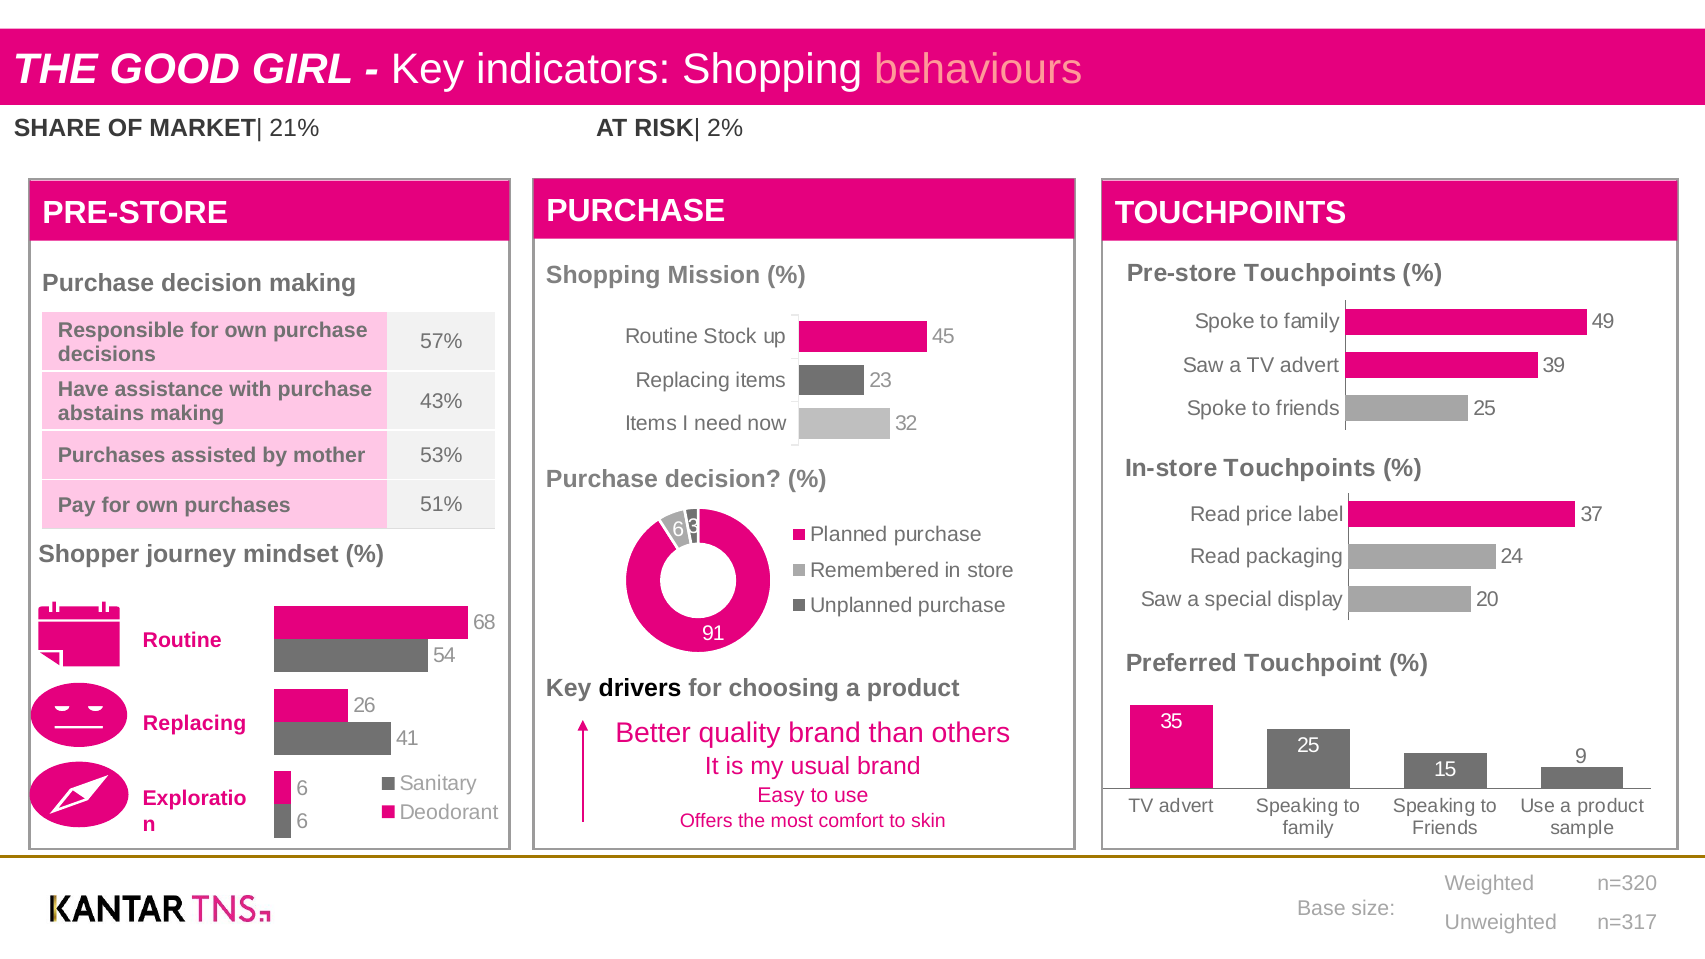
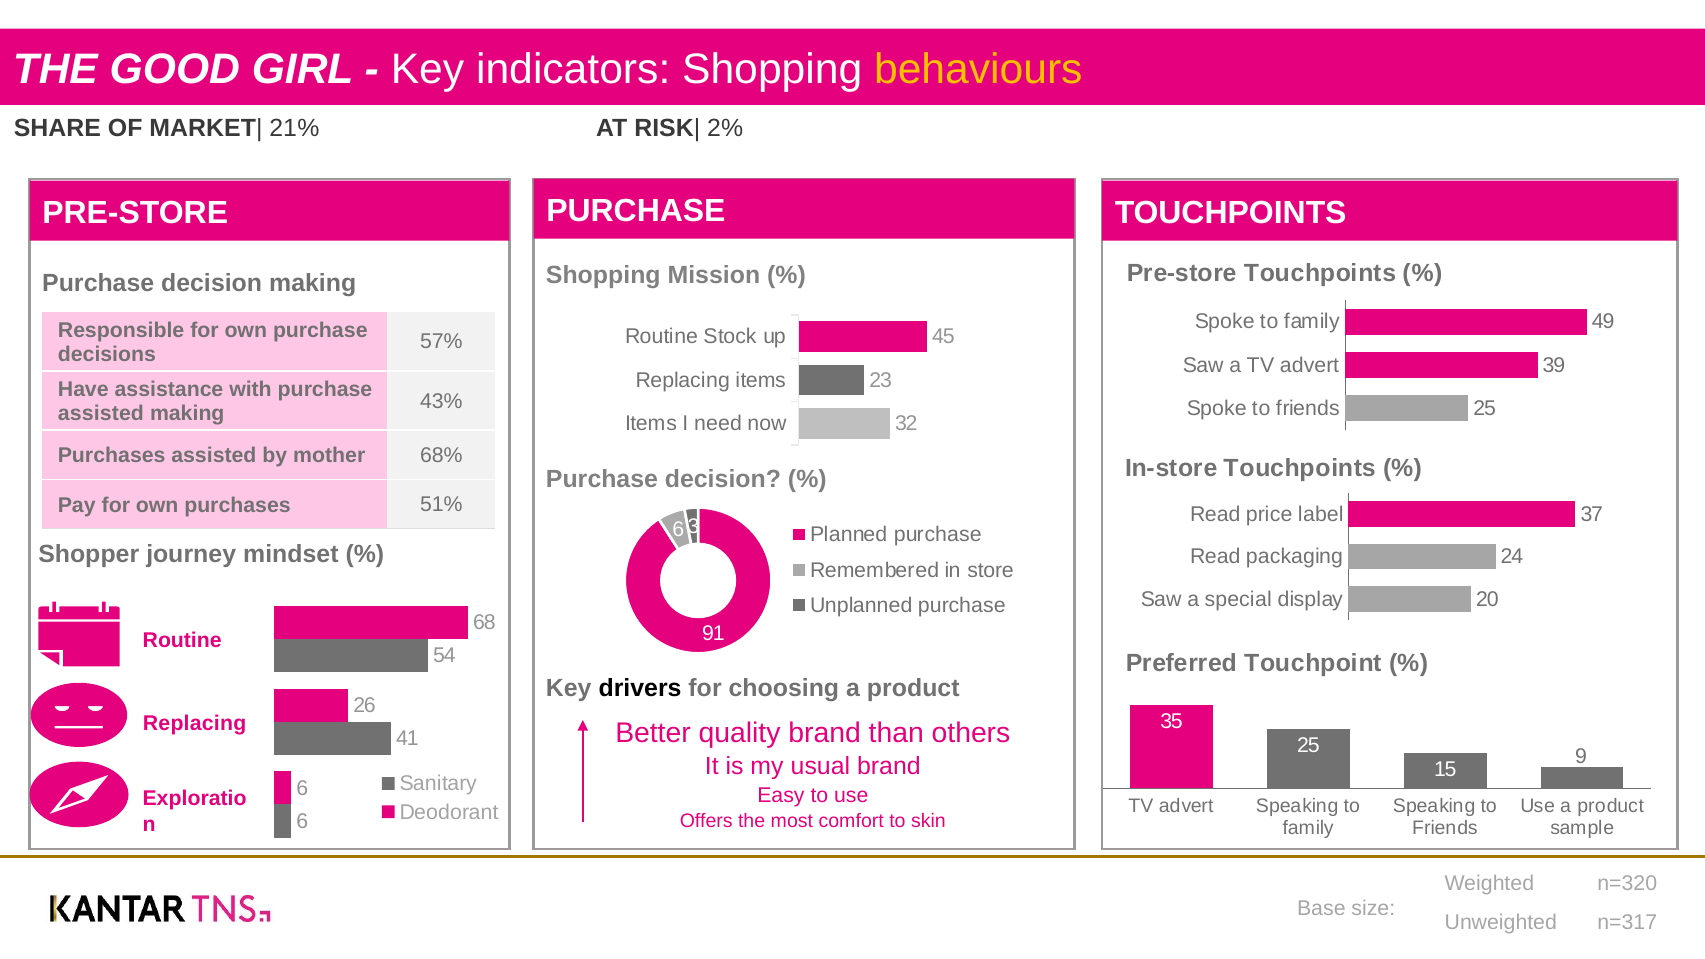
behaviours colour: pink -> yellow (978, 70)
abstains: abstains -> assisted (101, 414)
53%: 53% -> 68% (441, 455)
